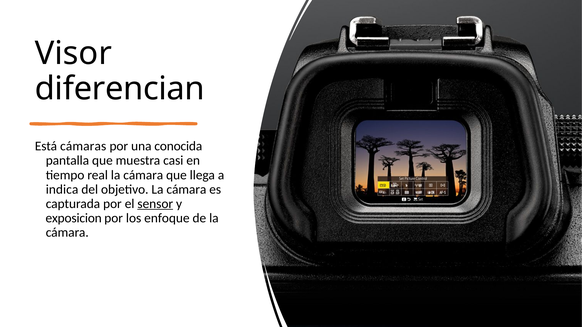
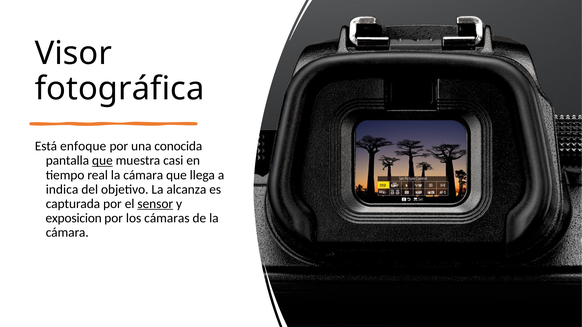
diferencian: diferencian -> fotográfica (120, 89)
cámaras: cámaras -> enfoque (83, 146)
que underline: none -> present (102, 161)
objetivo La cámara: cámara -> alcanza (186, 190)
enfoque: enfoque -> cámaras (167, 218)
